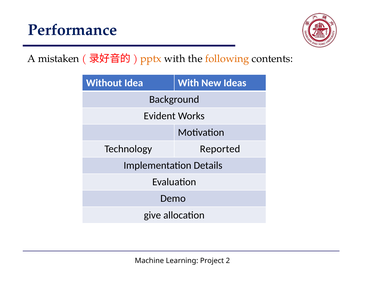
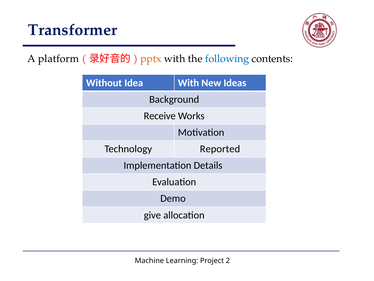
Performance: Performance -> Transformer (73, 30)
mistaken: mistaken -> platform (59, 59)
following colour: orange -> blue (227, 59)
Evident: Evident -> Receive (160, 116)
